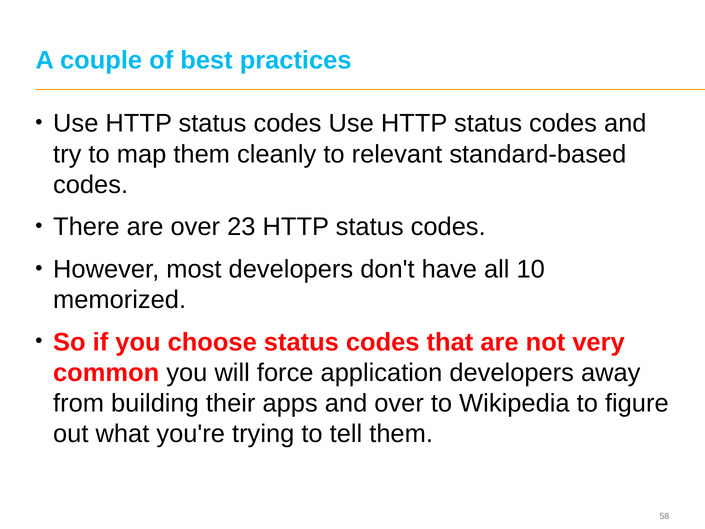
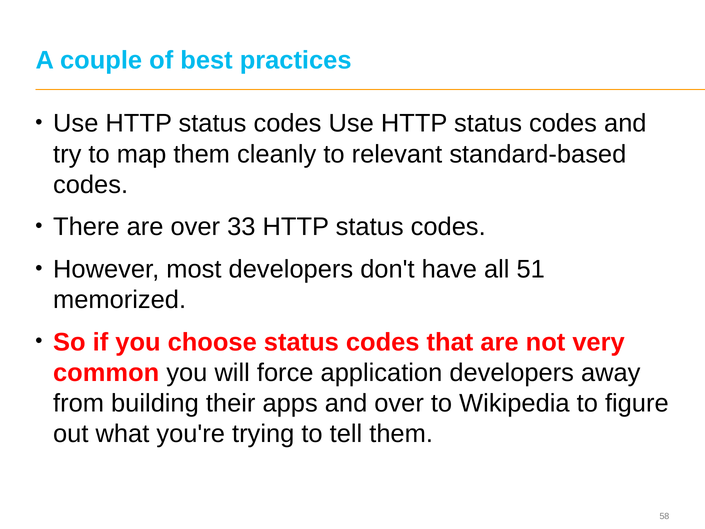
23: 23 -> 33 (241, 227)
10: 10 -> 51 (531, 269)
